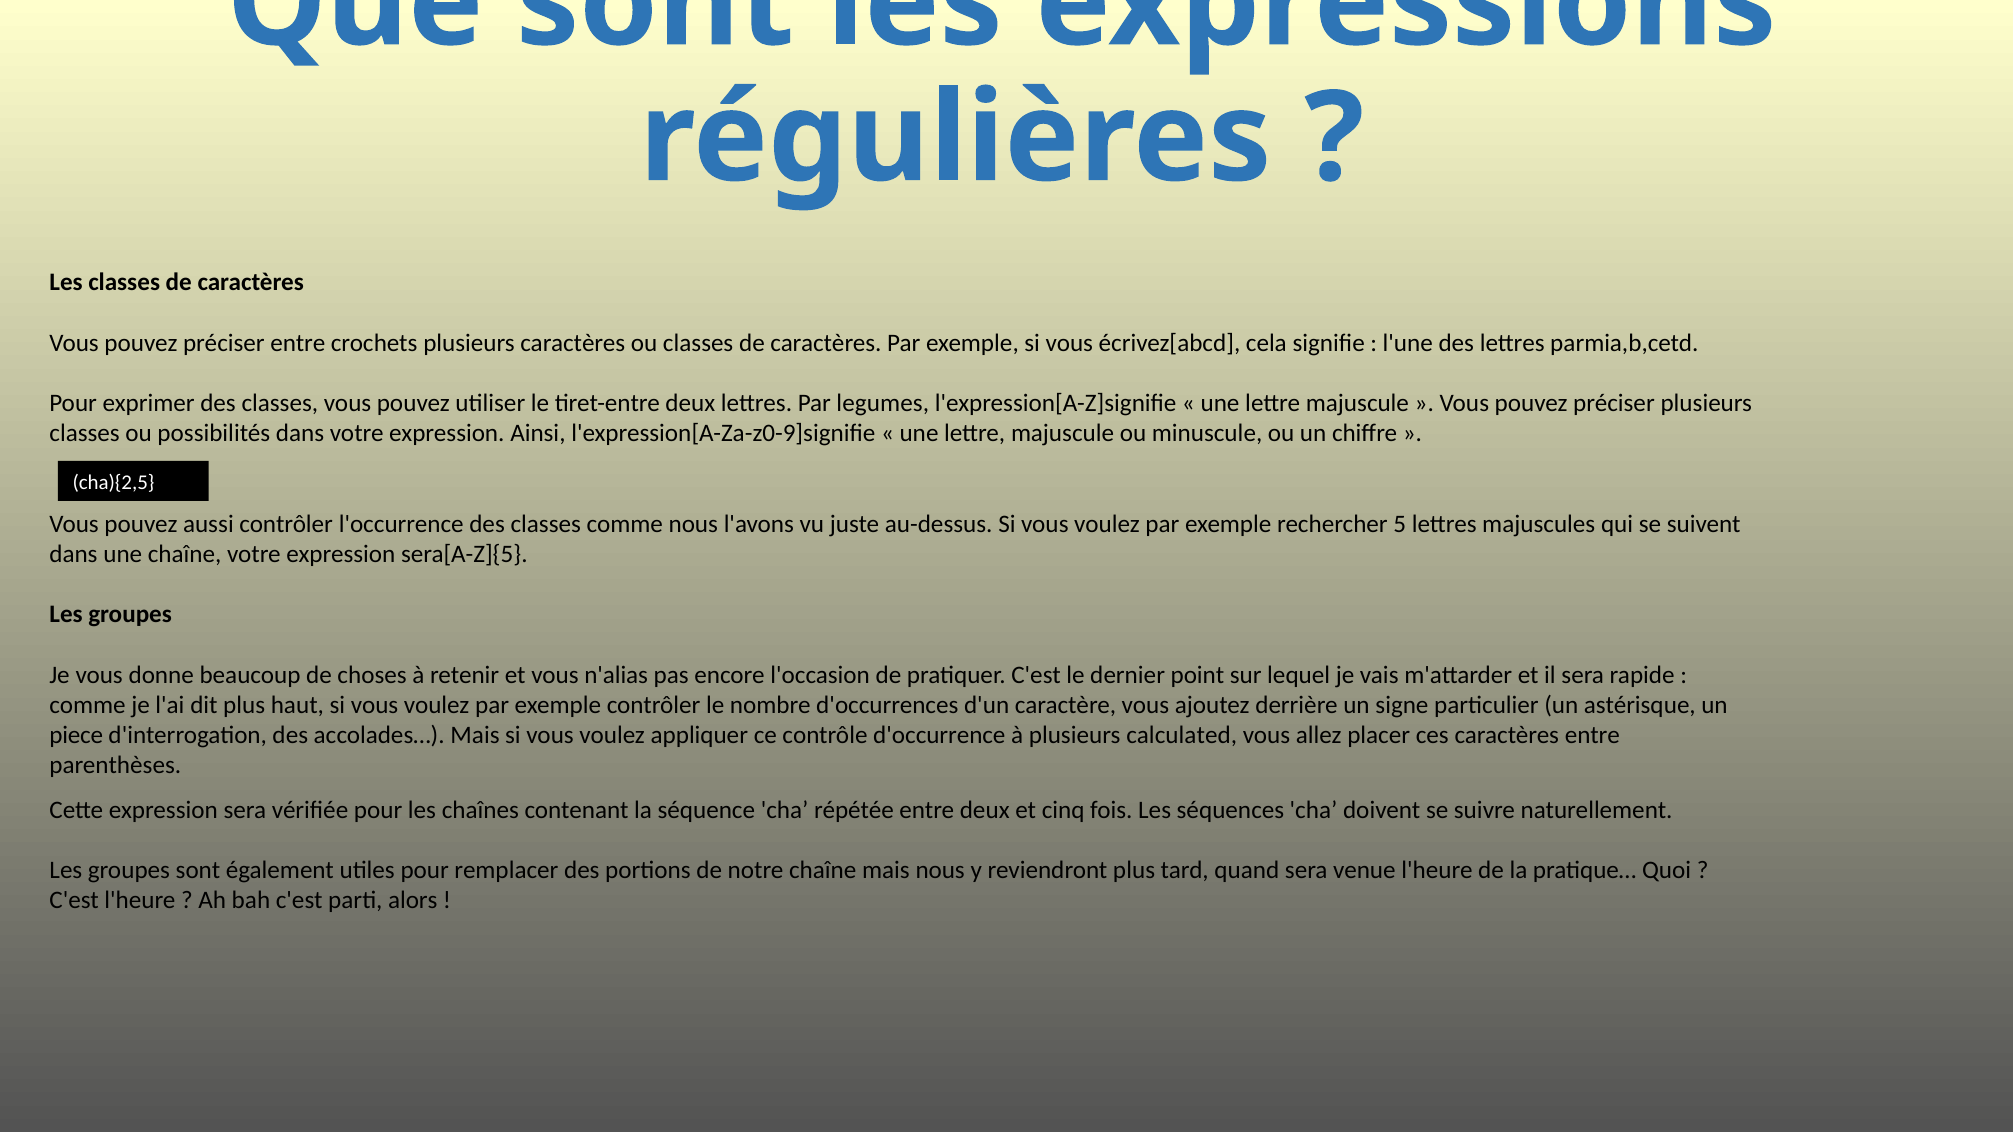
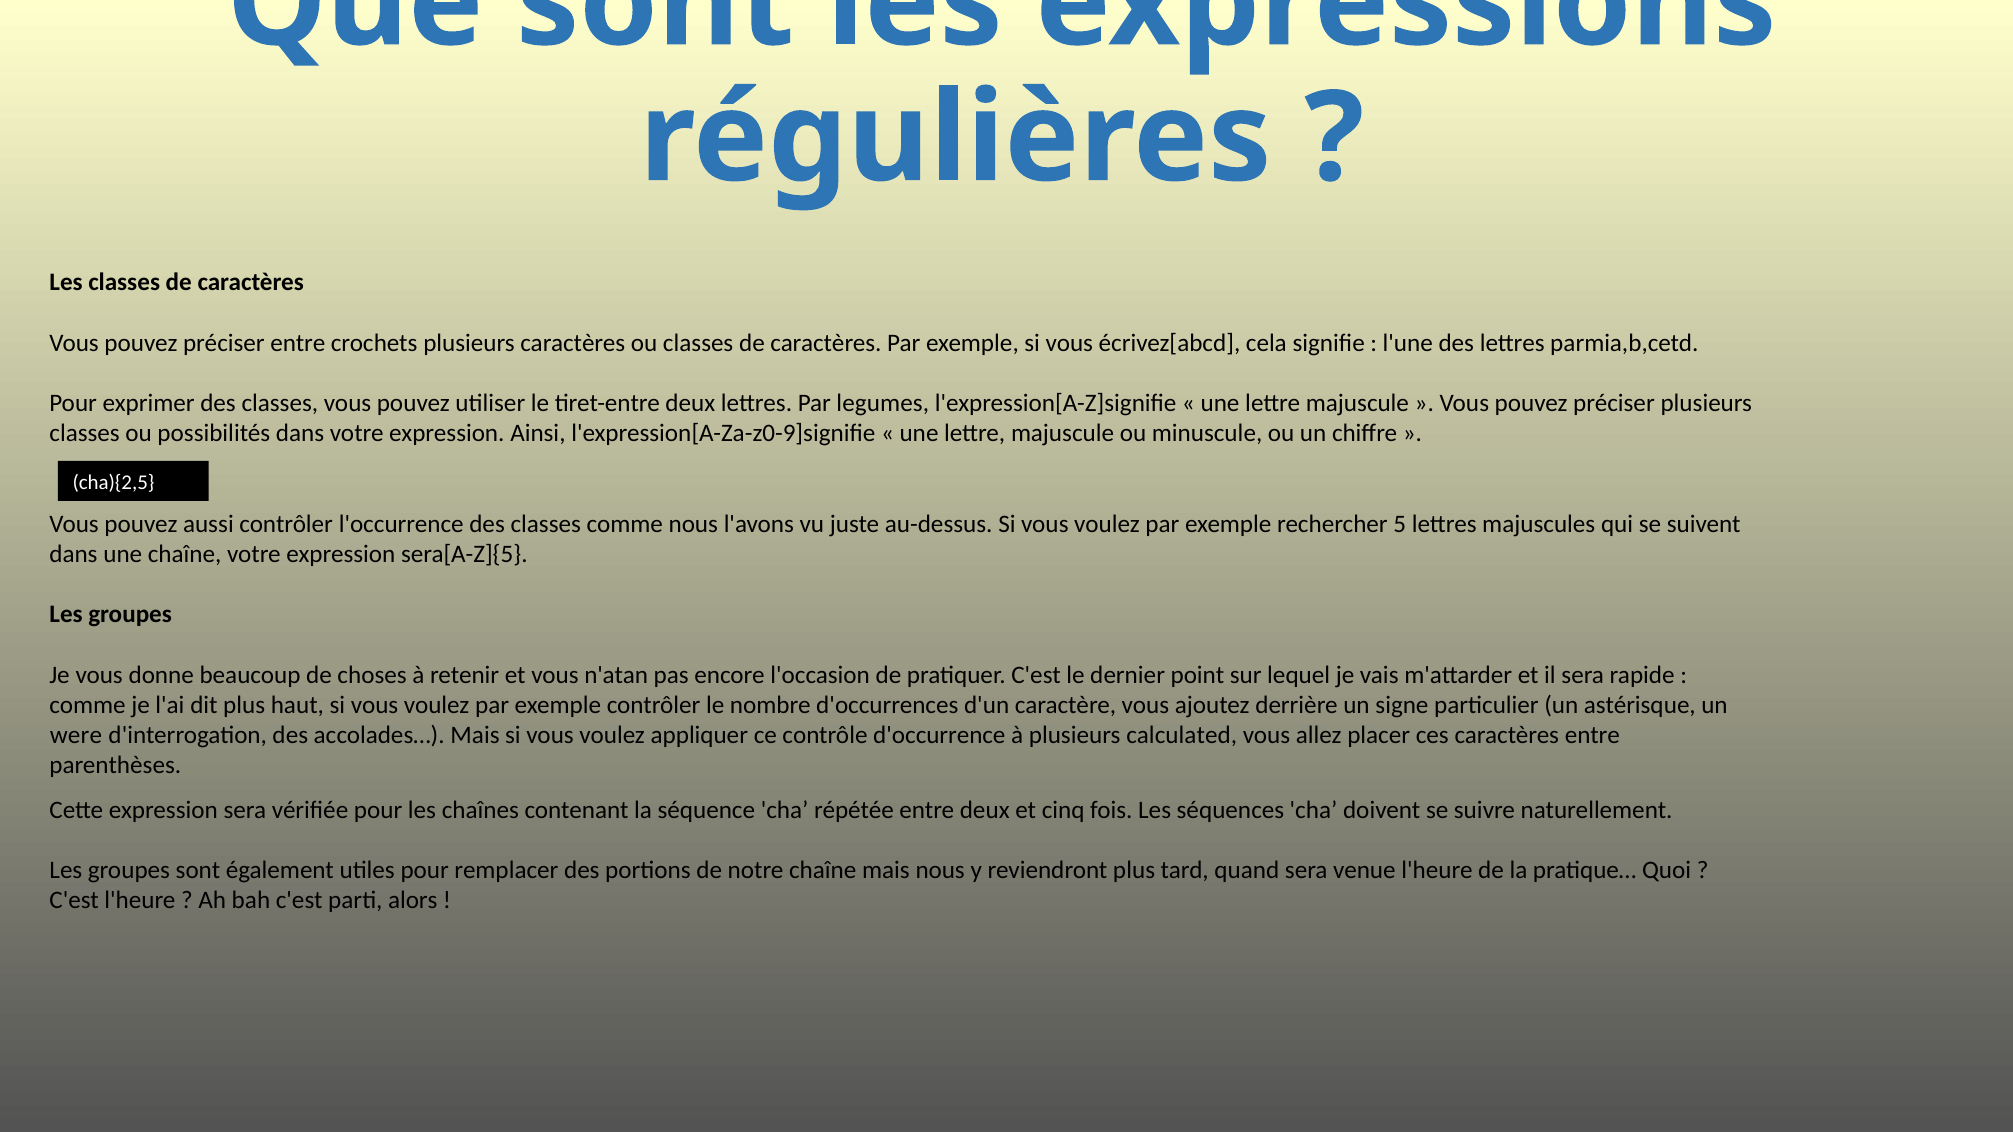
n'alias: n'alias -> n'atan (616, 675)
piece: piece -> were (76, 735)
